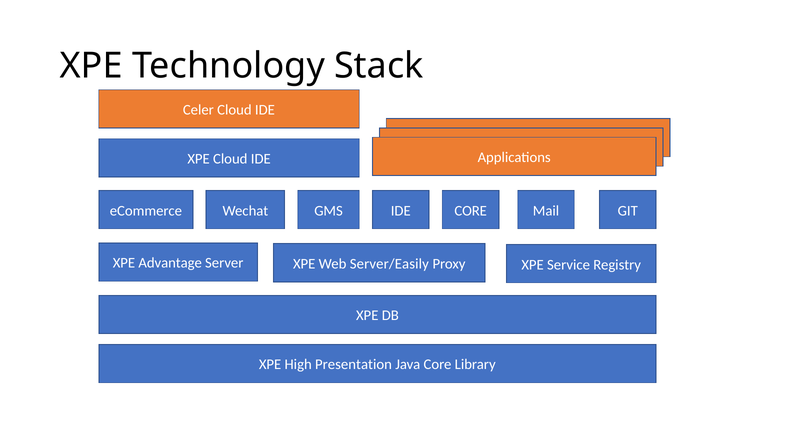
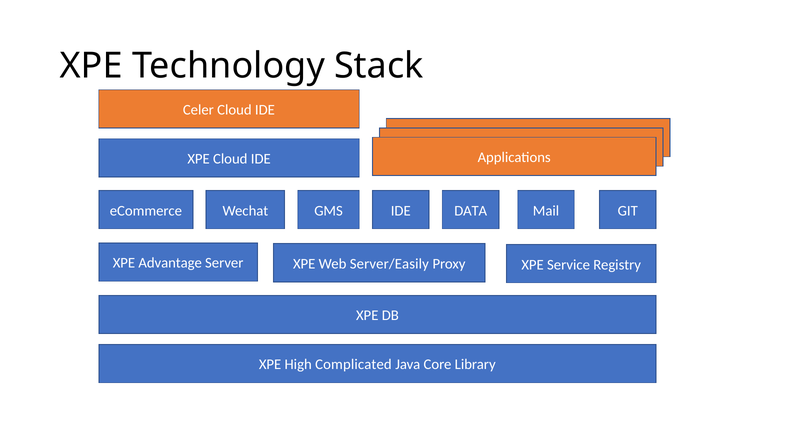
IDE CORE: CORE -> DATA (471, 211)
Presentation: Presentation -> Complicated (353, 364)
